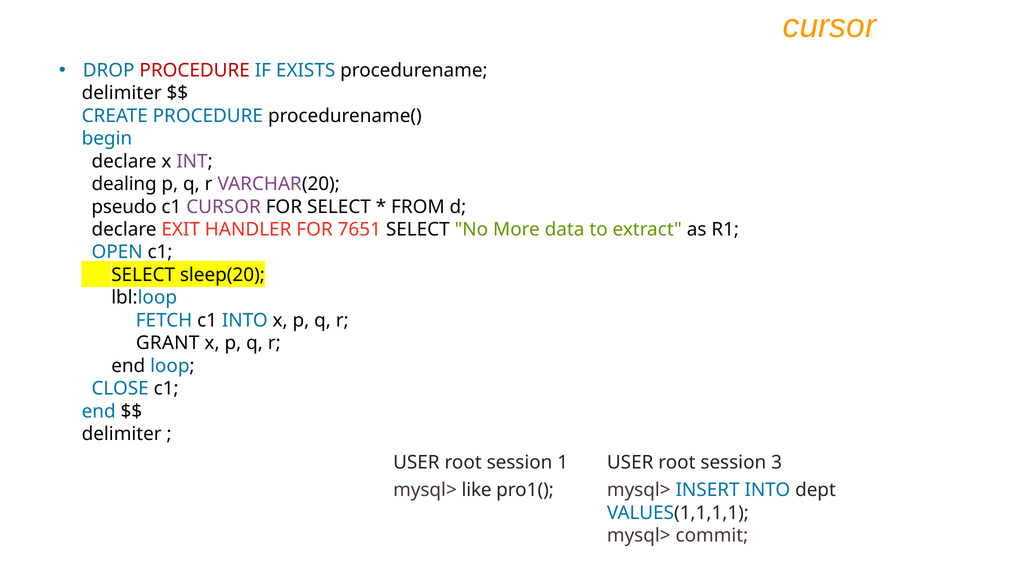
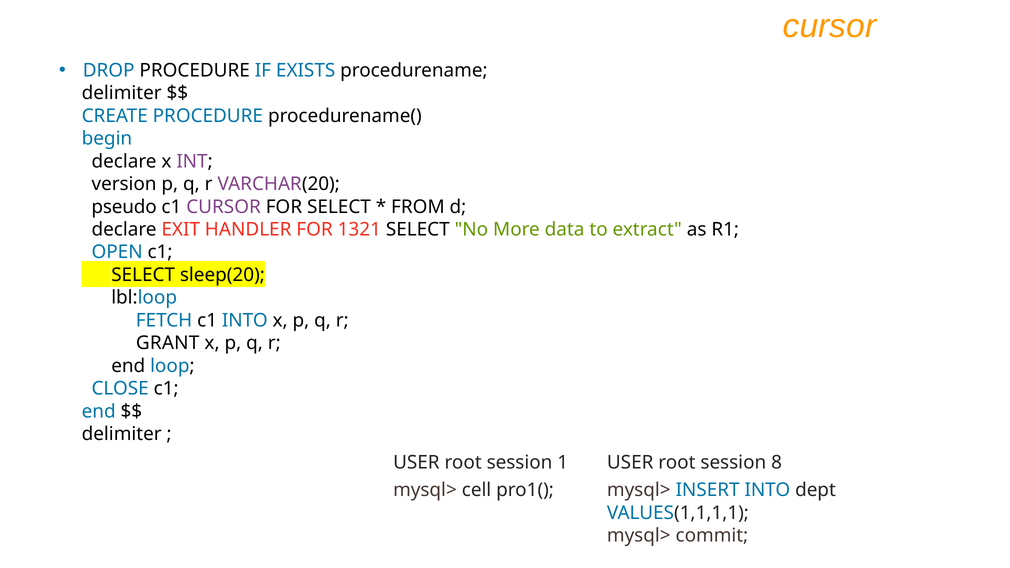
PROCEDURE colour: red -> black (195, 70)
dealing: dealing -> version (124, 184)
7651: 7651 -> 1321 (359, 230)
3: 3 -> 8 (777, 463)
like: like -> cell (477, 490)
